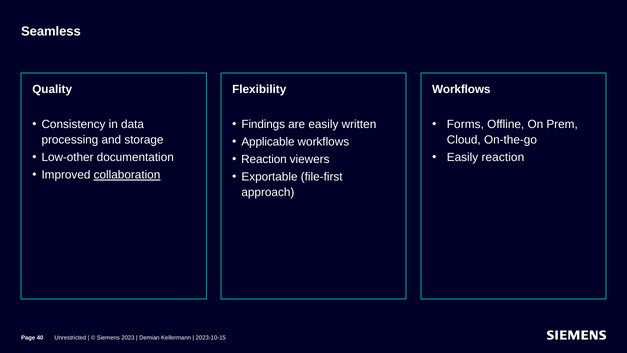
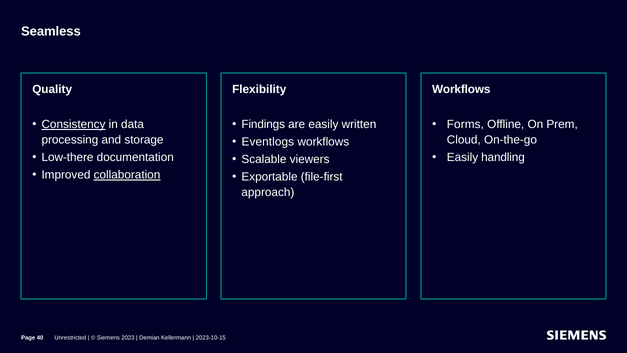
Consistency underline: none -> present (73, 124)
Applicable: Applicable -> Eventlogs (268, 142)
Low-other: Low-other -> Low-there (68, 157)
Easily reaction: reaction -> handling (503, 157)
Reaction: Reaction -> Scalable (264, 159)
